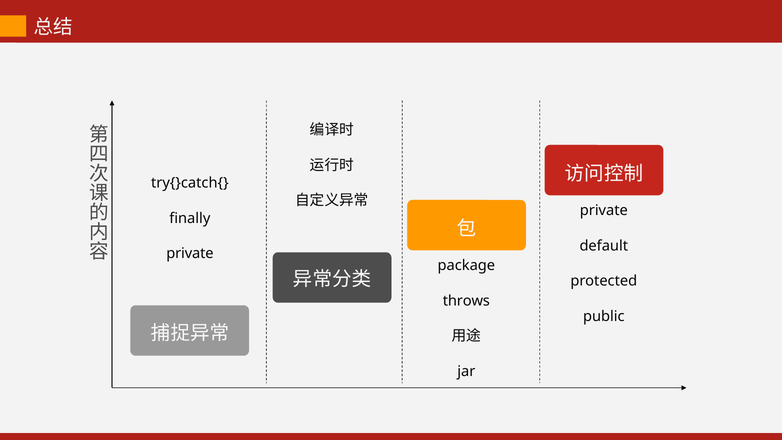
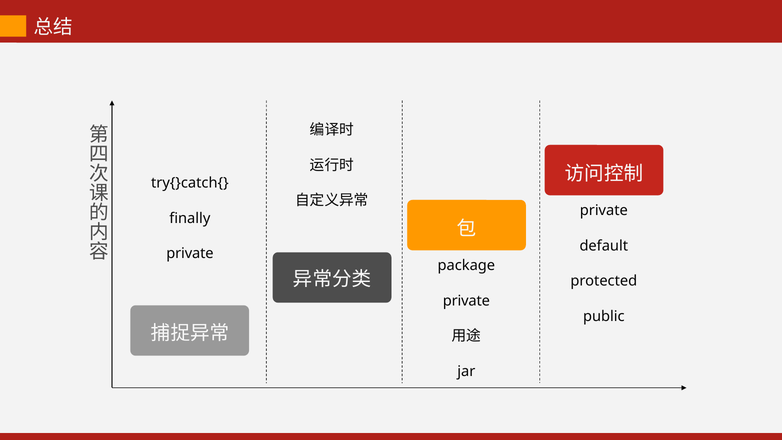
throws: throws -> private (466, 301)
